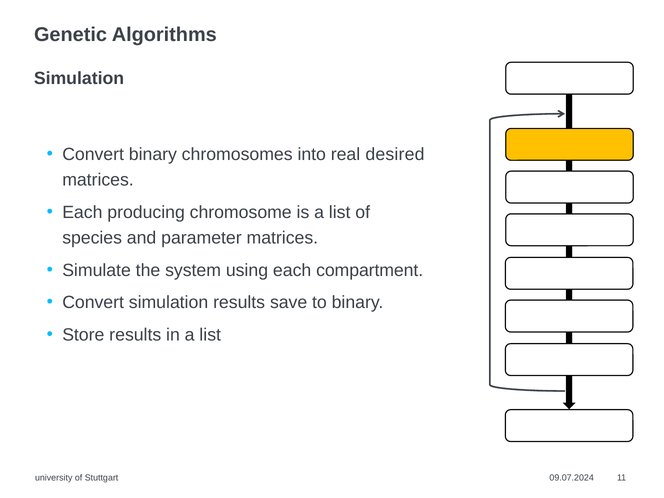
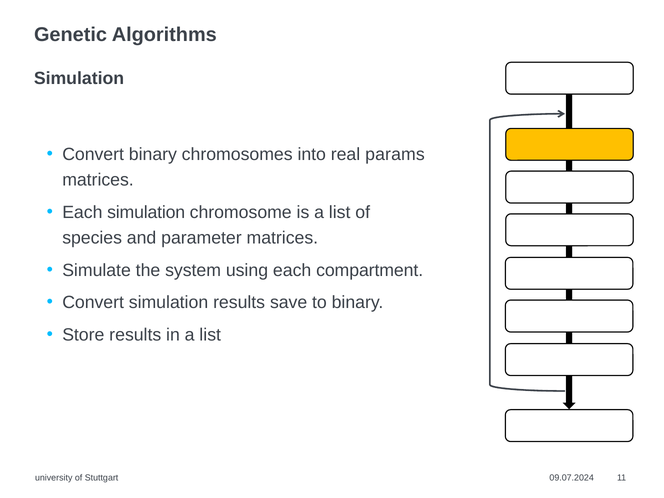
desired: desired -> params (395, 155)
Each producing: producing -> simulation (146, 212)
